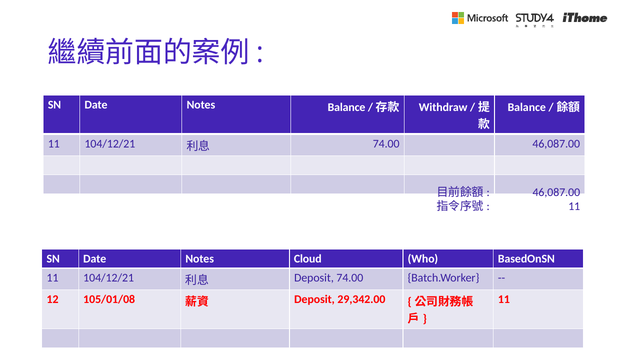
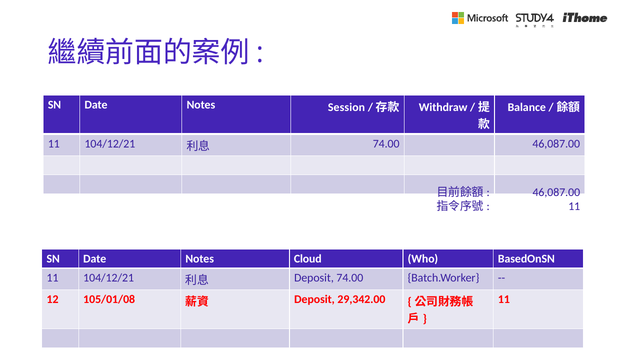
Notes Balance: Balance -> Session (346, 108)
